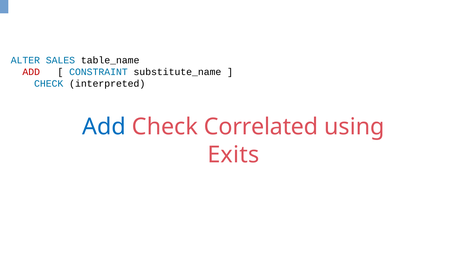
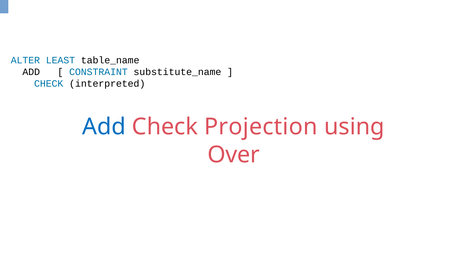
SALES: SALES -> LEAST (60, 60)
ADD colour: red -> black (31, 72)
Correlated: Correlated -> Projection (261, 127)
Exits: Exits -> Over (234, 155)
